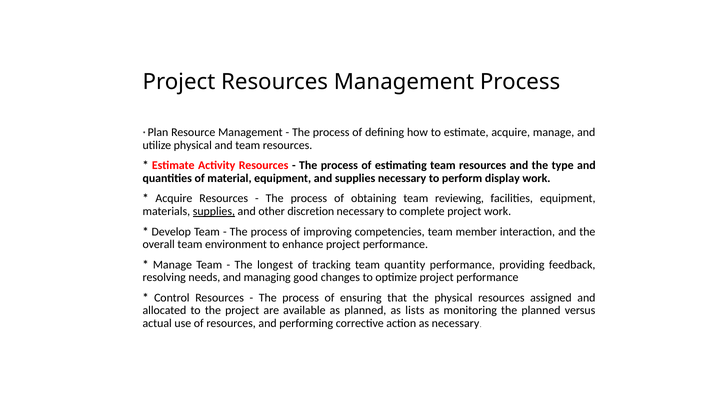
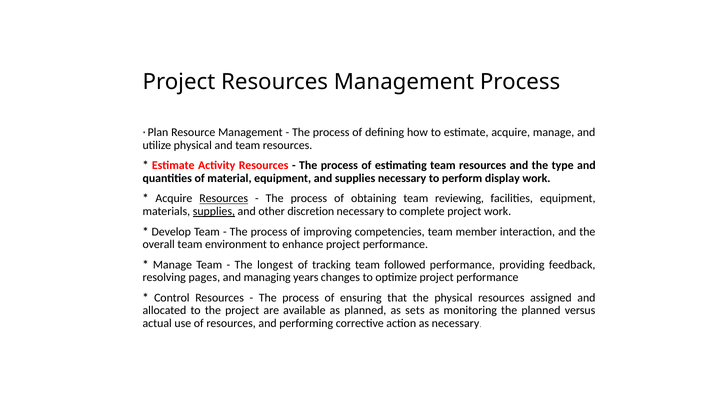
Resources underline: none -> present (224, 199)
quantity: quantity -> followed (405, 265)
needs: needs -> pages (204, 278)
good: good -> years (306, 278)
lists: lists -> sets (415, 311)
